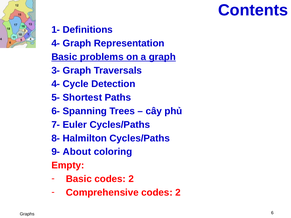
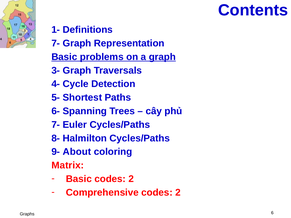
4-: 4- -> 7- (56, 43)
Empty: Empty -> Matrix (68, 166)
